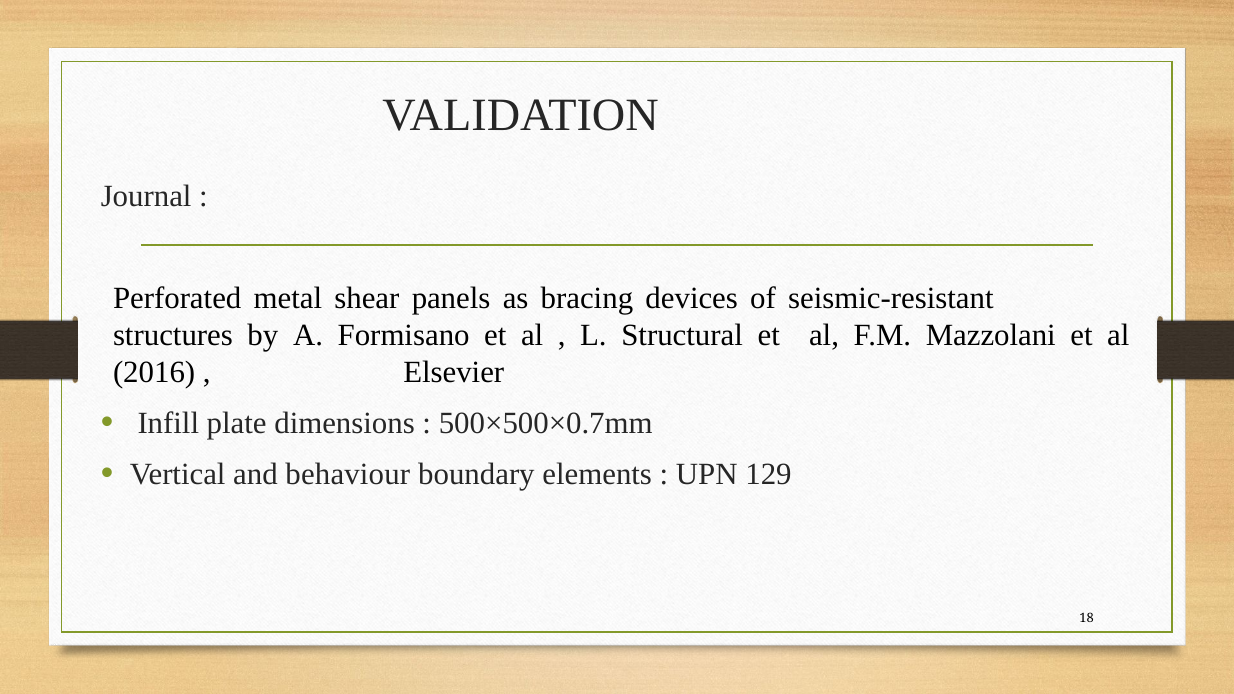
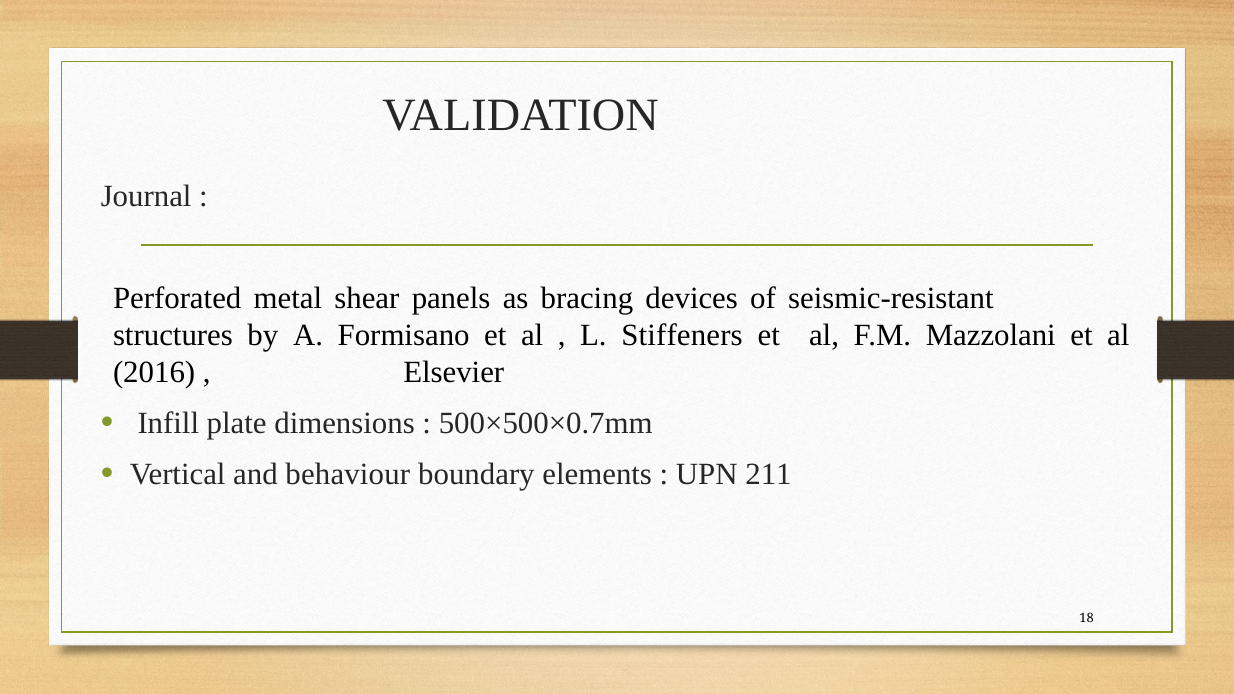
Structural: Structural -> Stiffeners (682, 335)
129: 129 -> 211 (768, 474)
